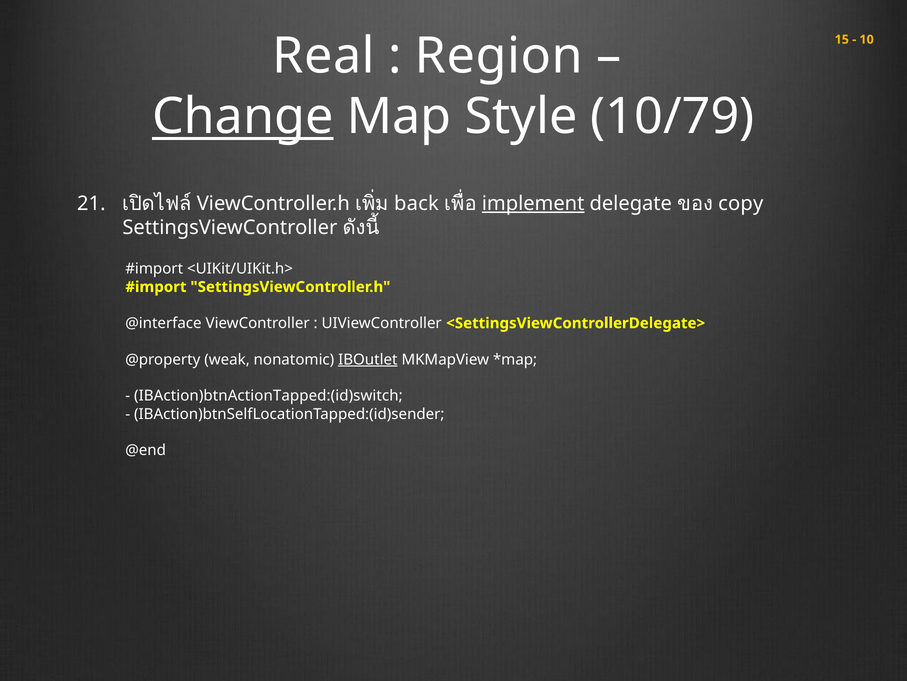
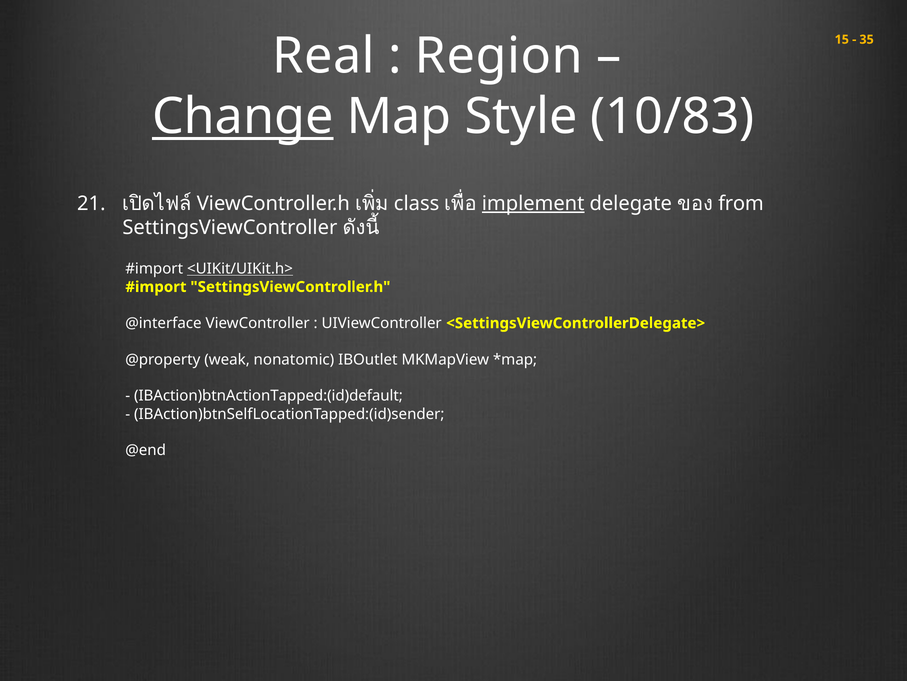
10: 10 -> 35 (867, 40)
10/79: 10/79 -> 10/83 (672, 117)
back: back -> class (417, 203)
copy: copy -> from (741, 203)
<UIKit/UIKit.h> underline: none -> present (240, 268)
IBOutlet underline: present -> none (368, 359)
IBAction)btnActionTapped:(id)switch: IBAction)btnActionTapped:(id)switch -> IBAction)btnActionTapped:(id)default (268, 395)
